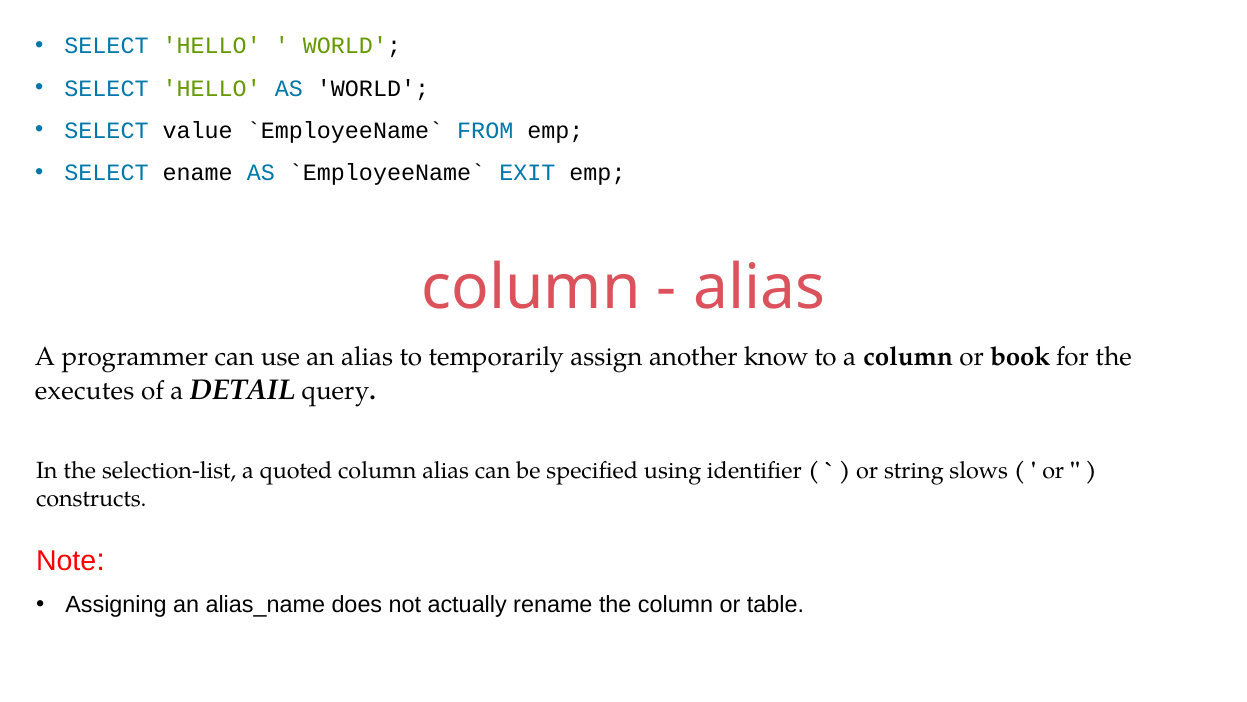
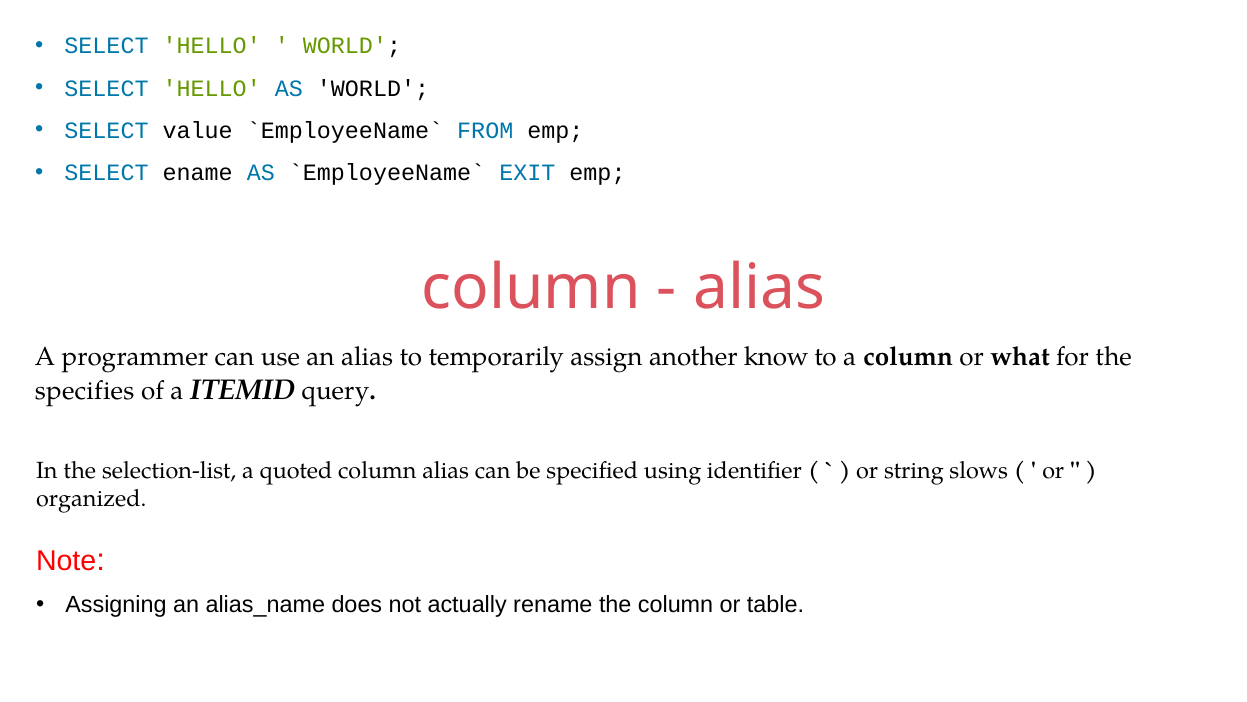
book: book -> what (1020, 357)
executes: executes -> specifies (85, 391)
DETAIL: DETAIL -> ITEMID (243, 390)
constructs: constructs -> organized (91, 498)
